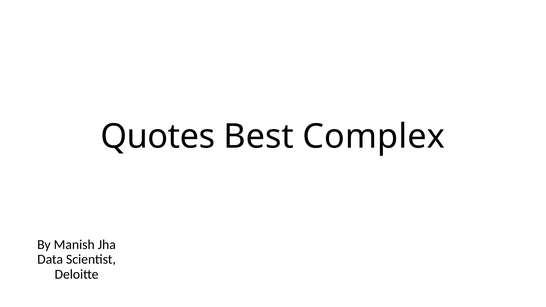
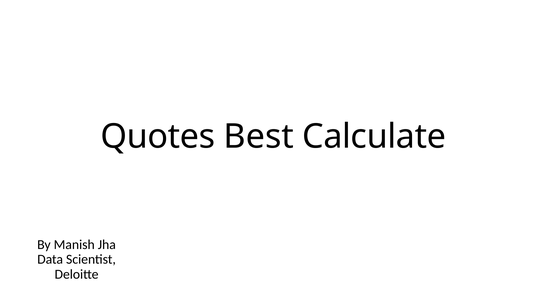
Complex: Complex -> Calculate (374, 136)
